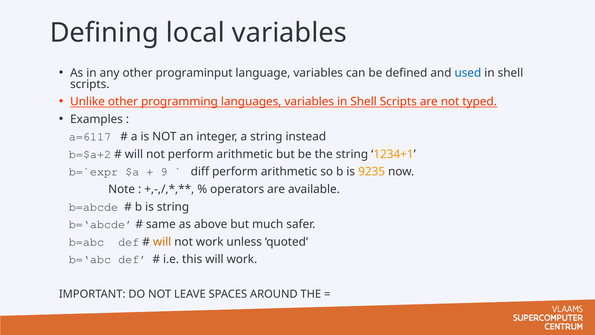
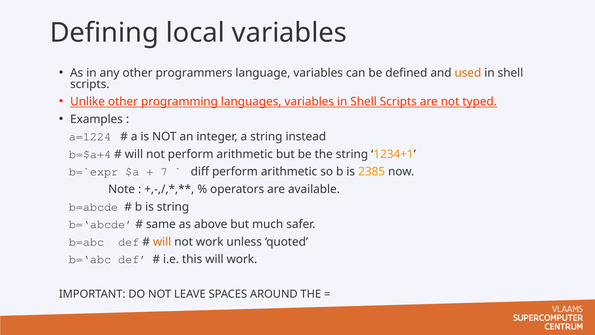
programinput: programinput -> programmers (194, 73)
used colour: blue -> orange (468, 73)
a=6117: a=6117 -> a=1224 (90, 137)
b=$a+2: b=$a+2 -> b=$a+4 (90, 154)
9: 9 -> 7 (164, 172)
9235: 9235 -> 2385 (372, 172)
